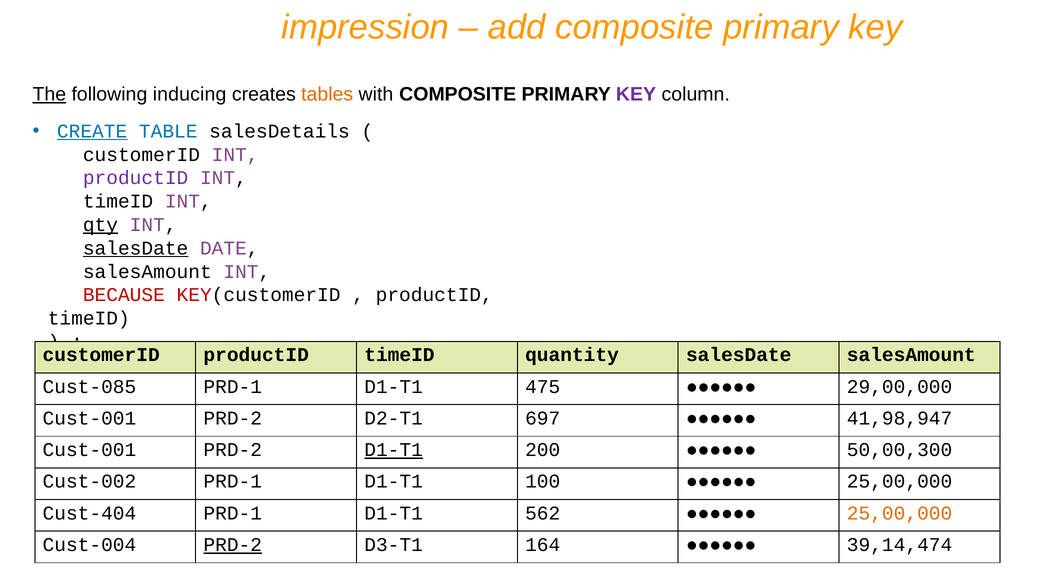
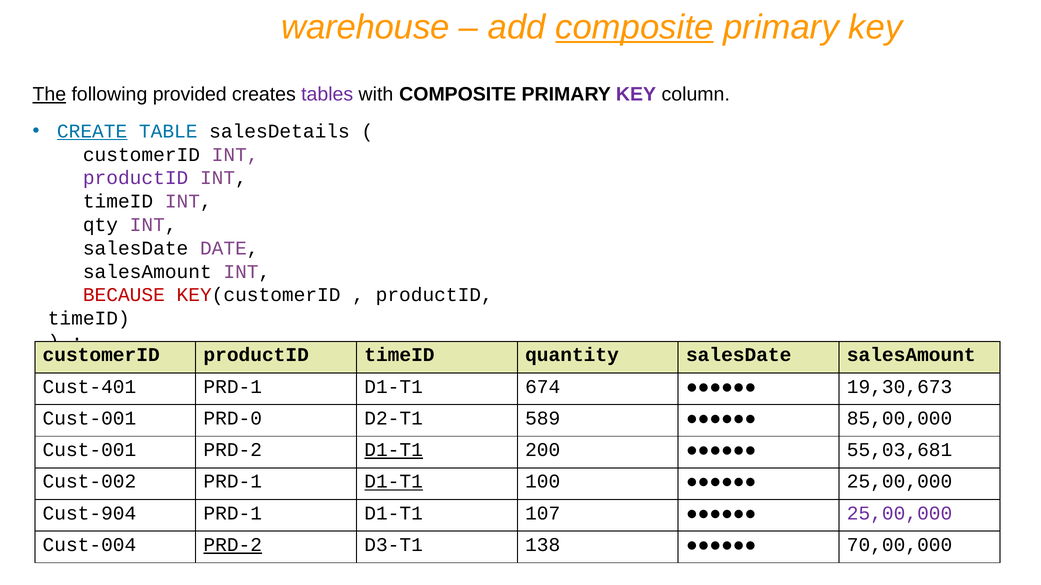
impression: impression -> warehouse (365, 27)
composite underline: none -> present (634, 27)
inducing: inducing -> provided (190, 94)
tables colour: orange -> purple (327, 94)
qty underline: present -> none (100, 225)
salesDate underline: present -> none (136, 248)
Cust-085: Cust-085 -> Cust-401 (89, 387)
475: 475 -> 674 (543, 387)
29,00,000: 29,00,000 -> 19,30,673 (900, 387)
PRD-2: PRD-2 -> PRD-0 (233, 419)
697: 697 -> 589 (543, 419)
41,98,947: 41,98,947 -> 85,00,000 (900, 419)
50,00,300: 50,00,300 -> 55,03,681 (900, 450)
D1-T1 underline: none -> present (394, 482)
Cust-404: Cust-404 -> Cust-904 (89, 514)
562: 562 -> 107 (543, 514)
25,00,000 colour: orange -> purple (900, 514)
164: 164 -> 138 (543, 545)
39,14,474: 39,14,474 -> 70,00,000 (900, 545)
